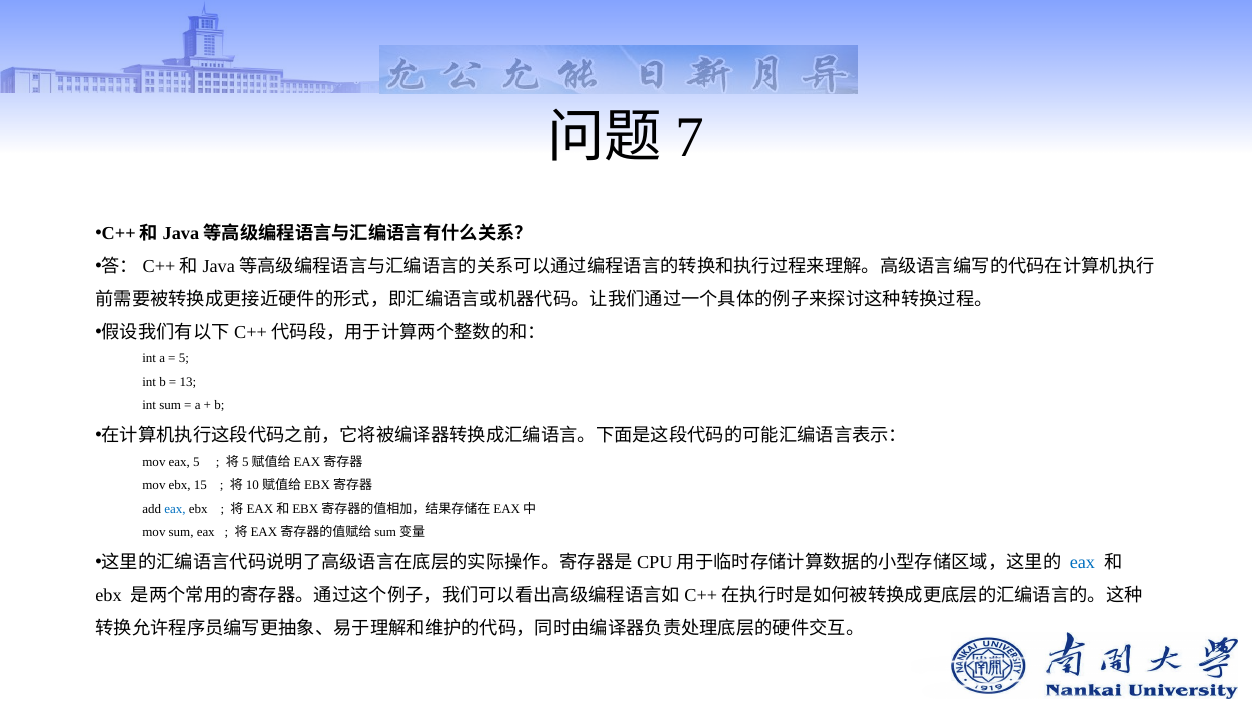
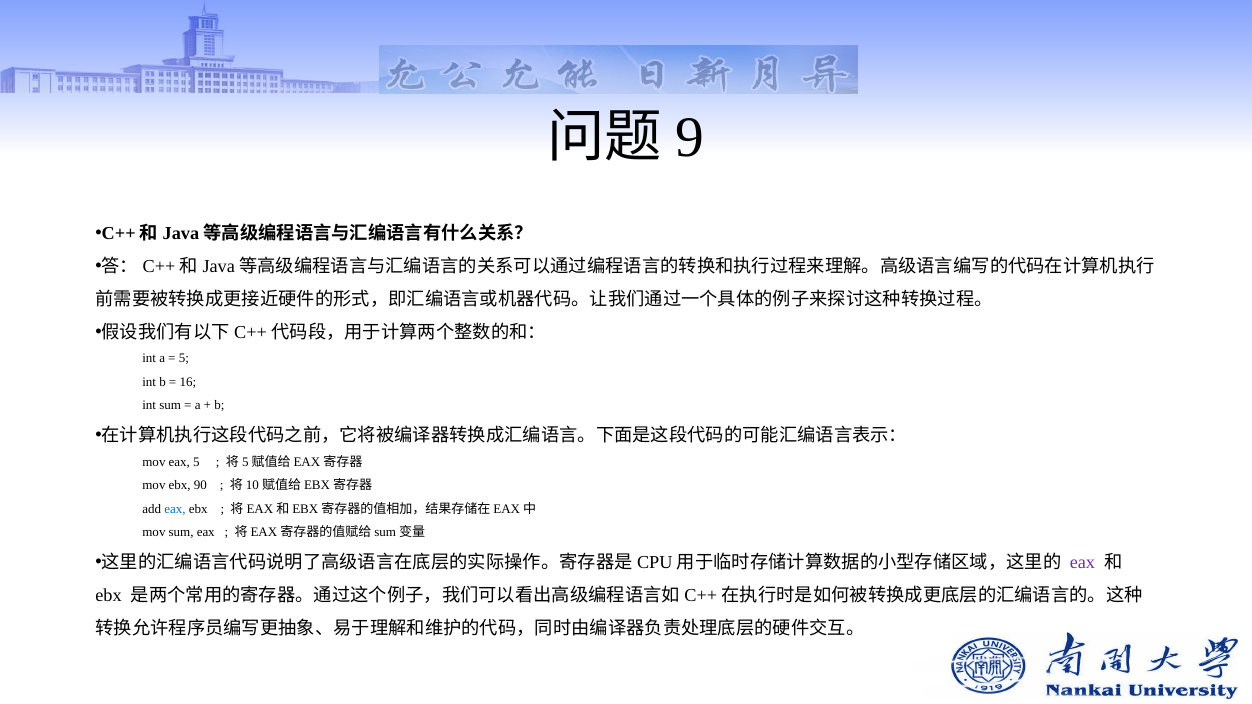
7: 7 -> 9 (690, 138)
13: 13 -> 16 (188, 382)
15: 15 -> 90 (200, 486)
eax colour: blue -> purple (1082, 563)
